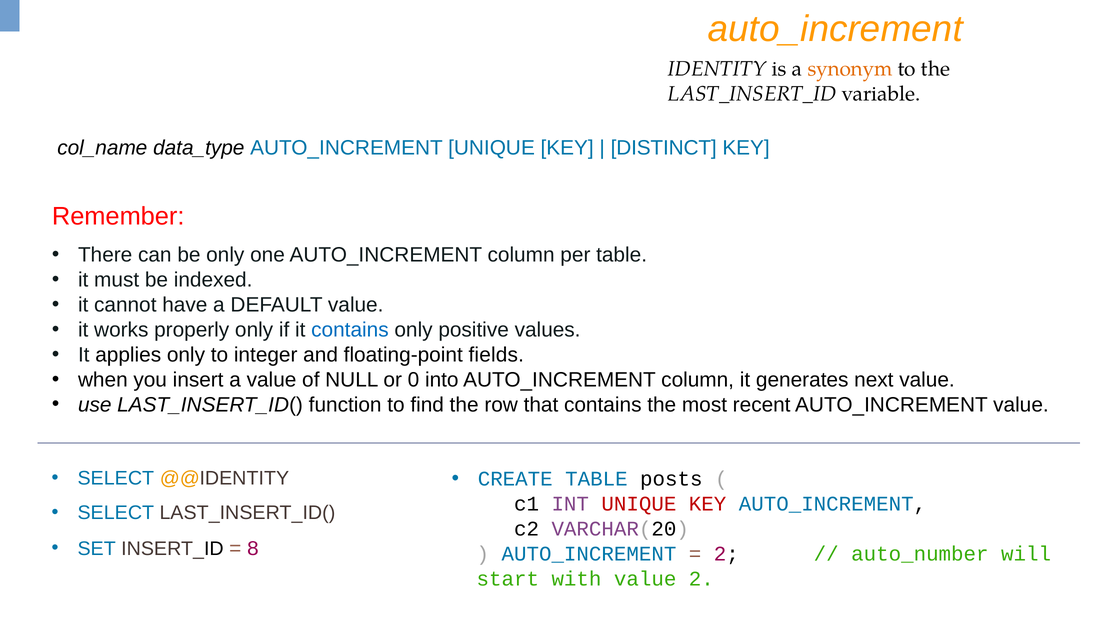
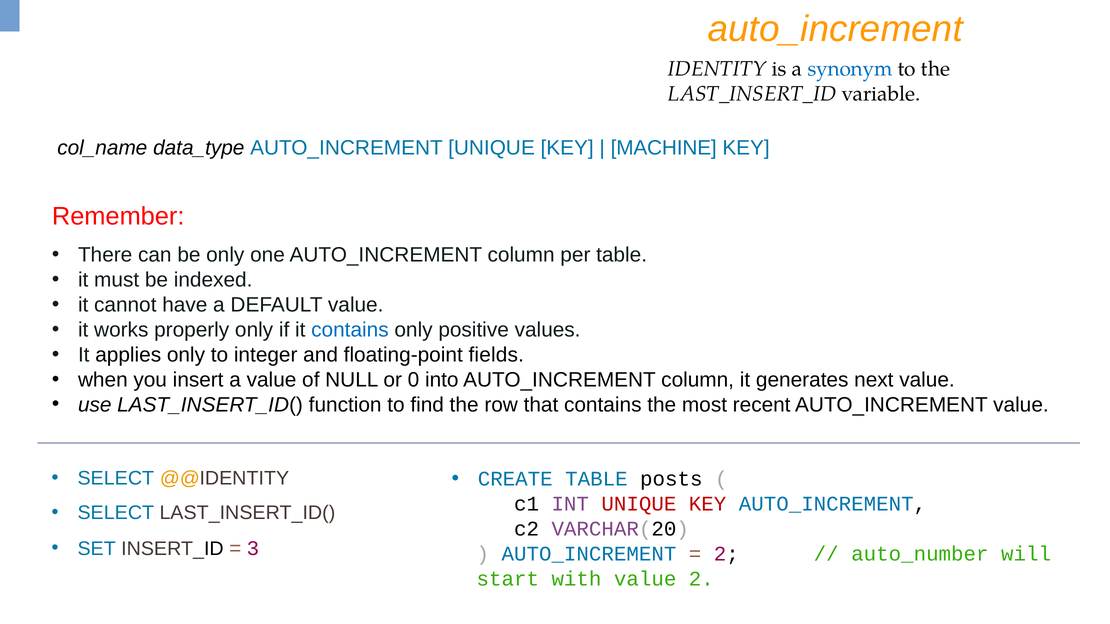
synonym colour: orange -> blue (850, 69)
DISTINCT: DISTINCT -> MACHINE (664, 148)
8: 8 -> 3 (253, 549)
